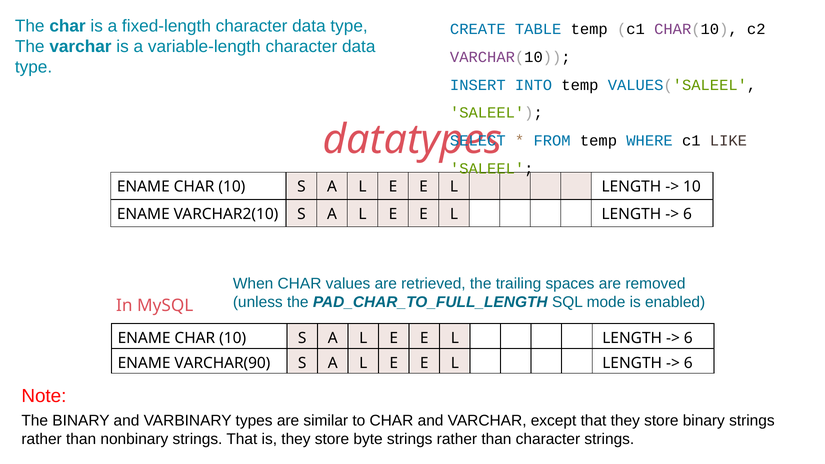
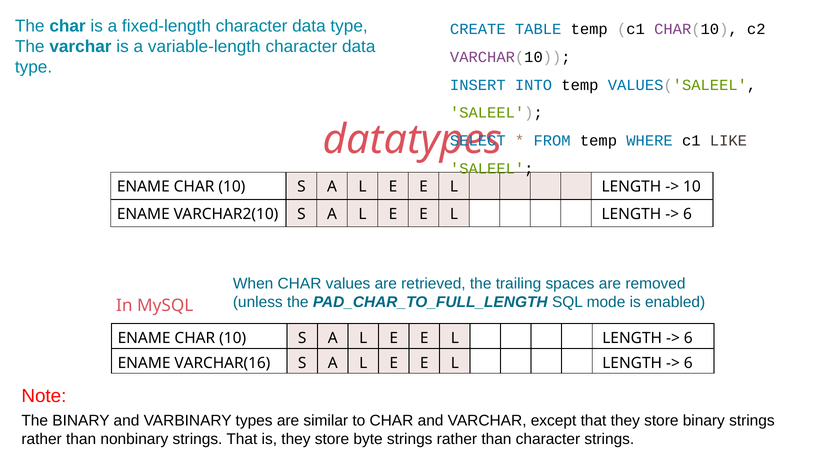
VARCHAR(90: VARCHAR(90 -> VARCHAR(16 (222, 363)
